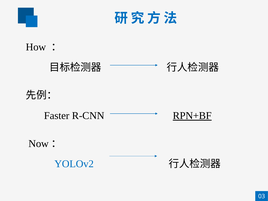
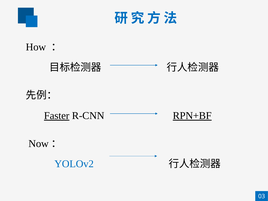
Faster underline: none -> present (57, 116)
